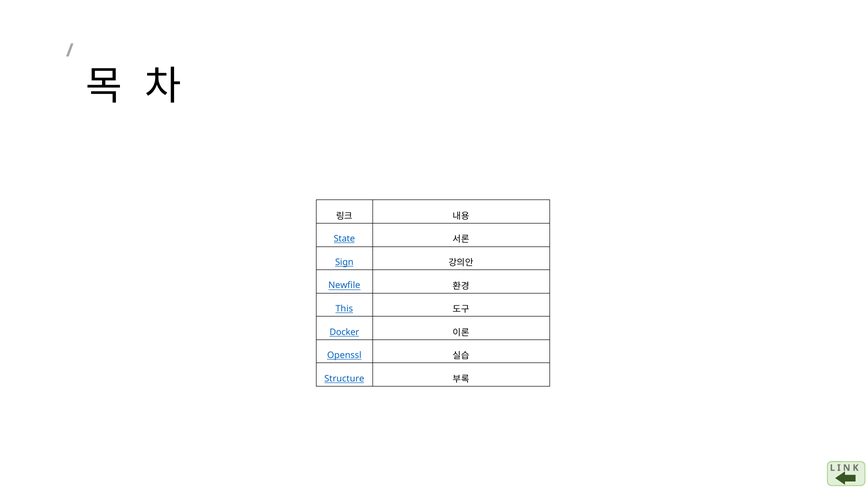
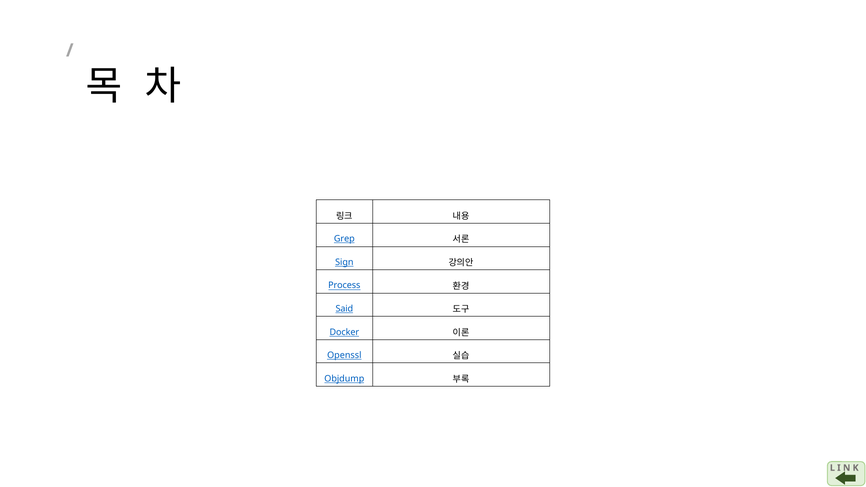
State: State -> Grep (344, 239)
Newfile: Newfile -> Process (344, 286)
This: This -> Said (344, 309)
Structure: Structure -> Objdump (344, 379)
